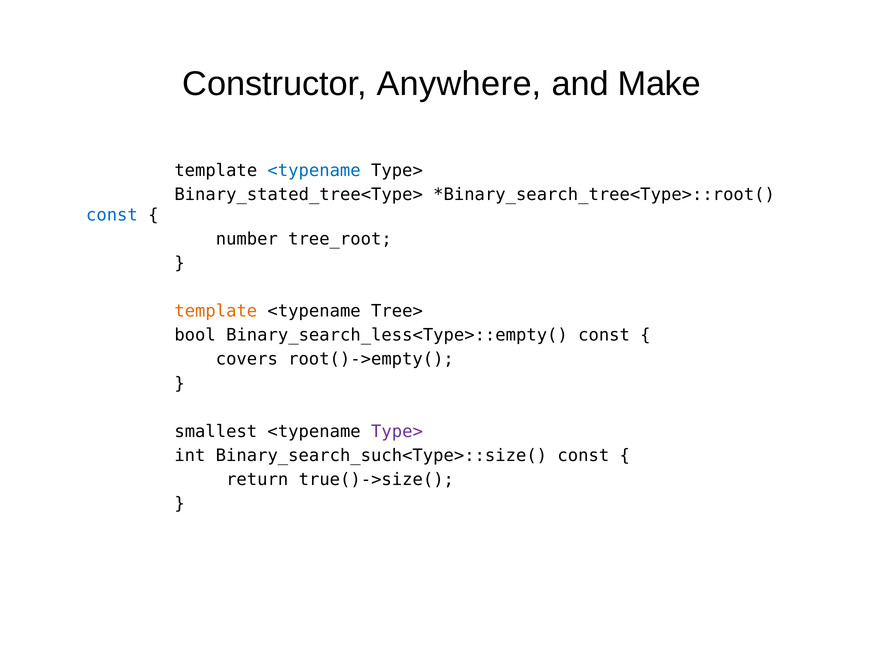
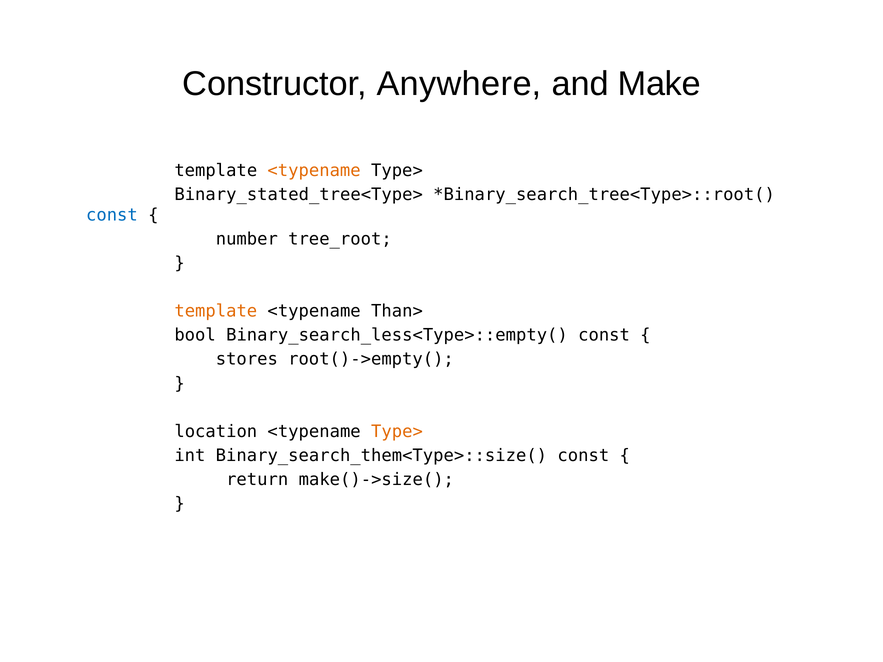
<typename colour: blue -> orange (314, 170)
Tree>: Tree> -> Than> (397, 311)
covers: covers -> stores (247, 359)
smallest: smallest -> location (216, 432)
Type> colour: purple -> orange (397, 432)
Binary_search_such<Type>::size(: Binary_search_such<Type>::size( -> Binary_search_them<Type>::size( (381, 456)
true()->size(: true()->size( -> make()->size( (376, 480)
